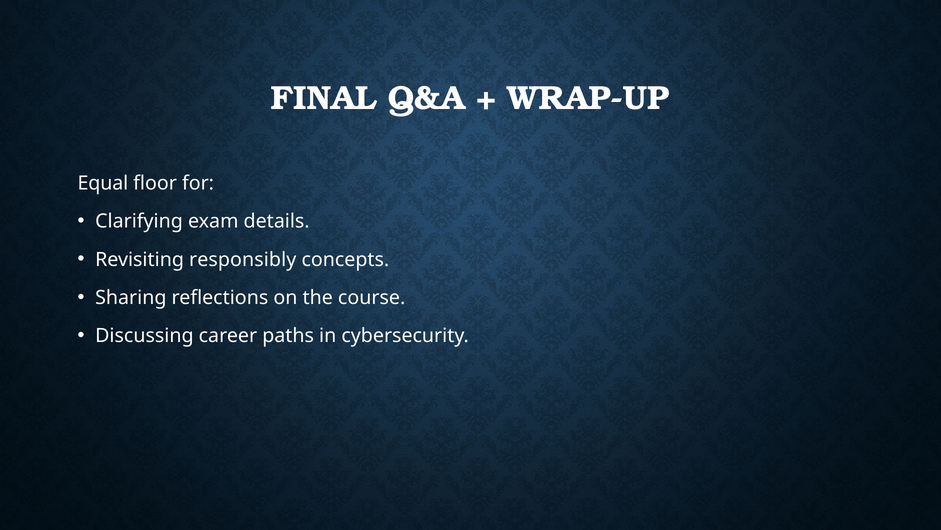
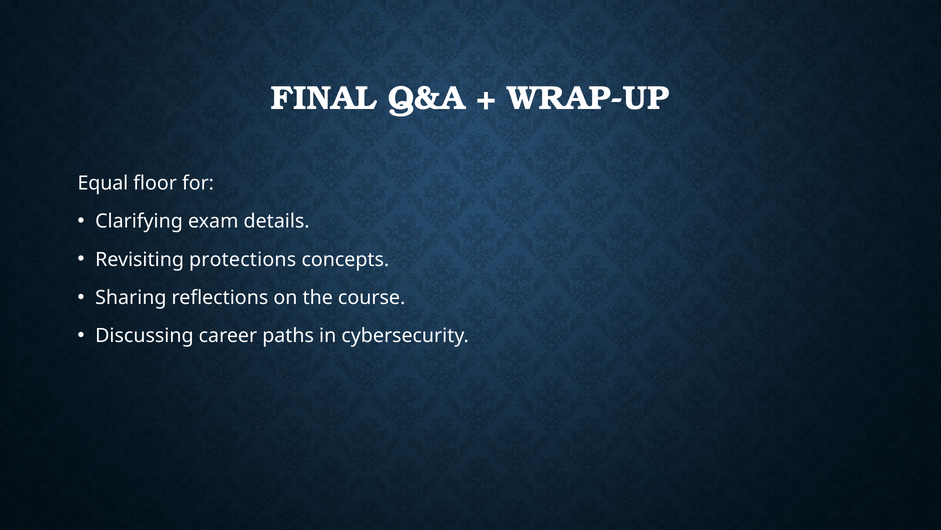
responsibly: responsibly -> protections (243, 259)
